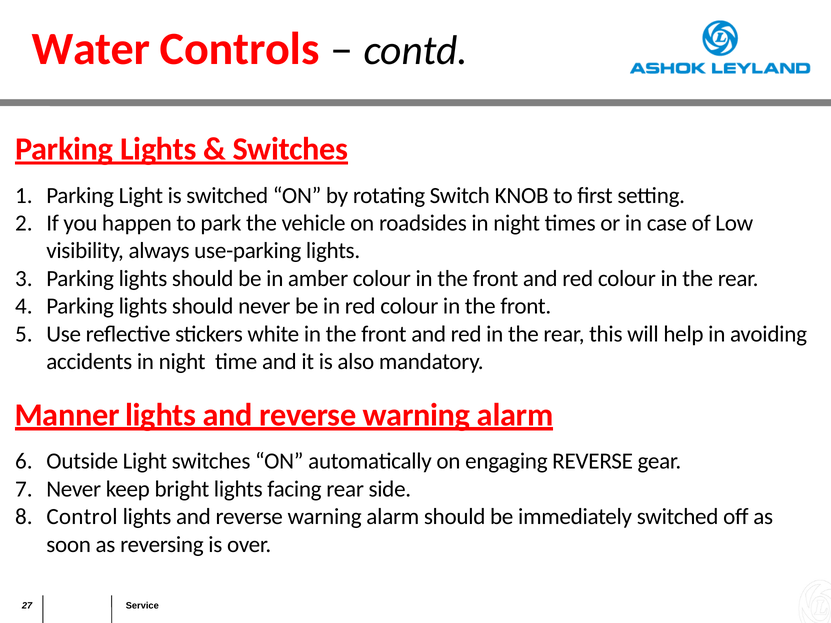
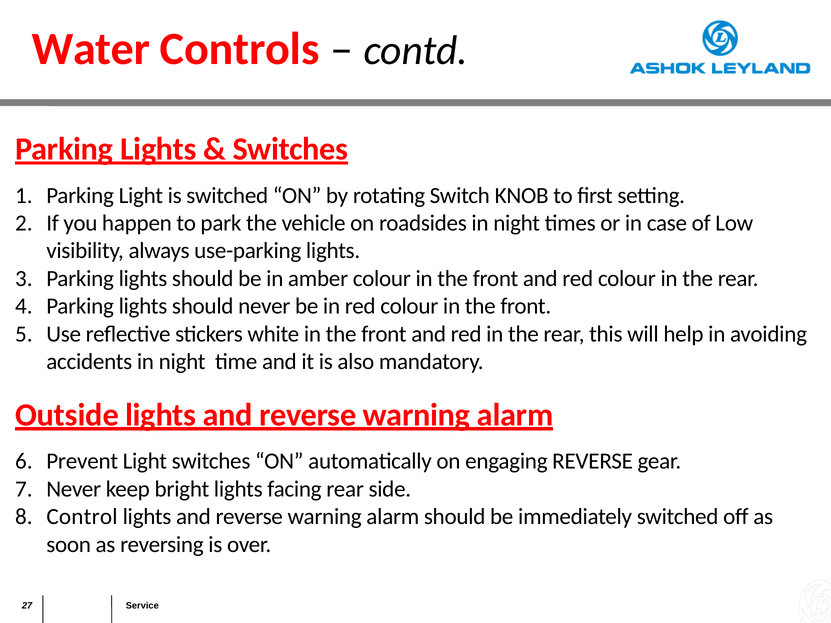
Manner: Manner -> Outside (67, 415)
Outside: Outside -> Prevent (82, 462)
